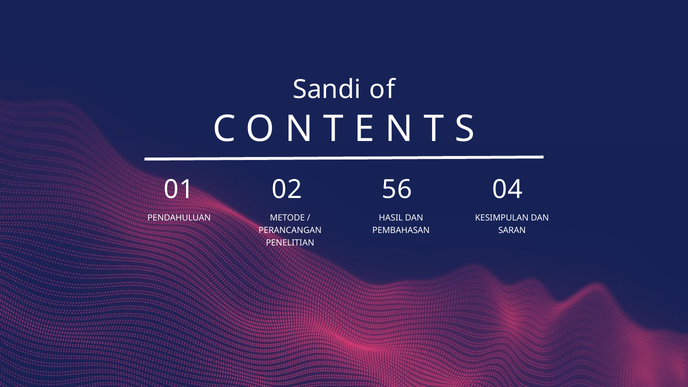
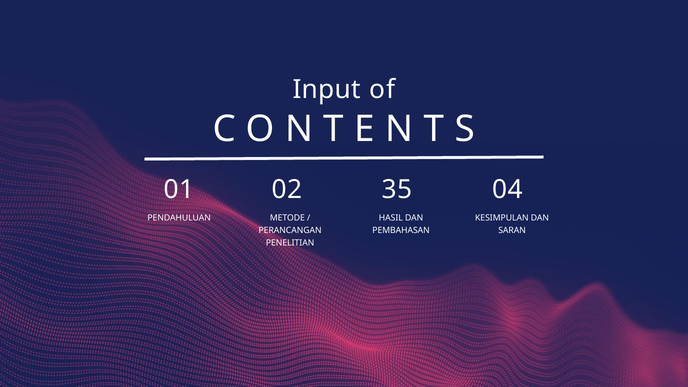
Sandi: Sandi -> Input (327, 89)
56: 56 -> 35 (397, 190)
